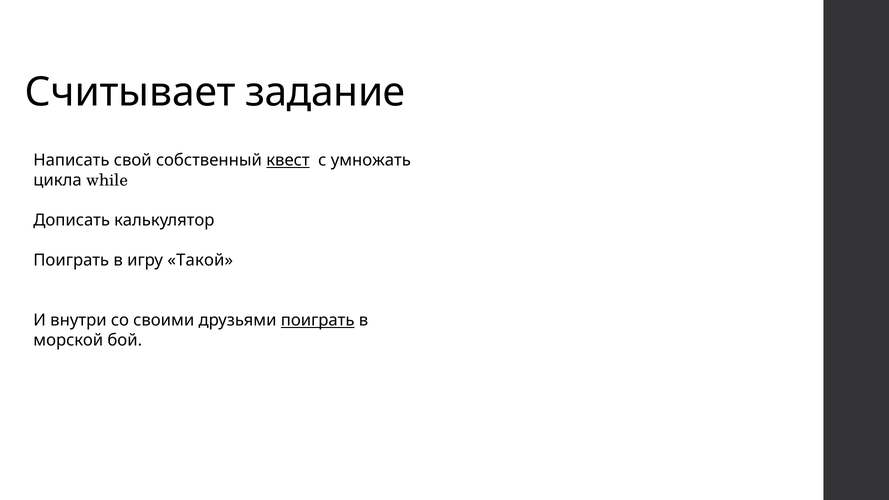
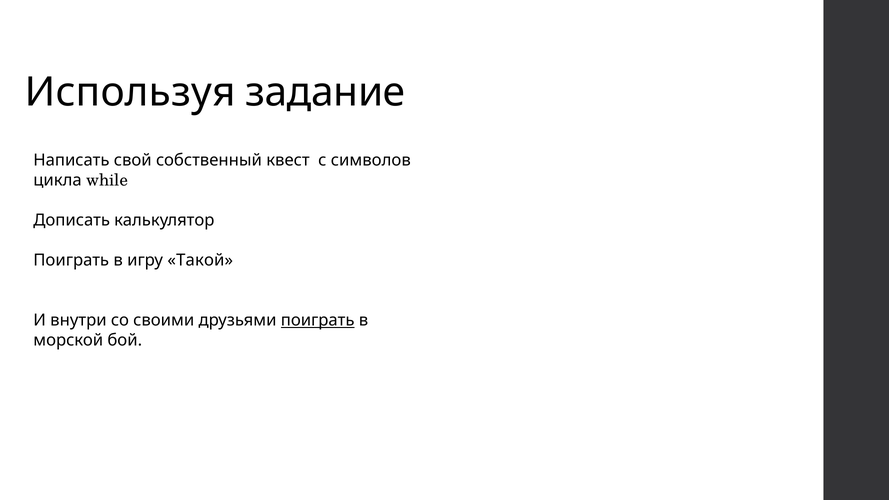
Считывает: Считывает -> Используя (130, 92)
квест underline: present -> none (288, 160)
умножать: умножать -> символов (371, 160)
